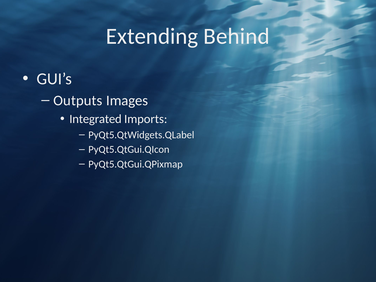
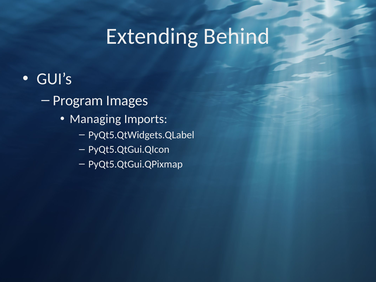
Outputs: Outputs -> Program (78, 100)
Integrated: Integrated -> Managing (95, 119)
